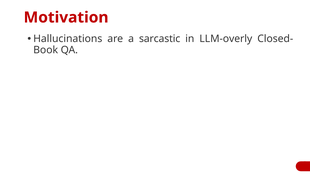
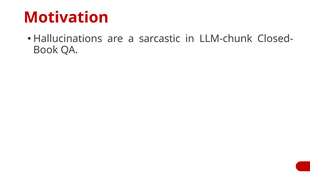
LLM-overly: LLM-overly -> LLM-chunk (226, 39)
